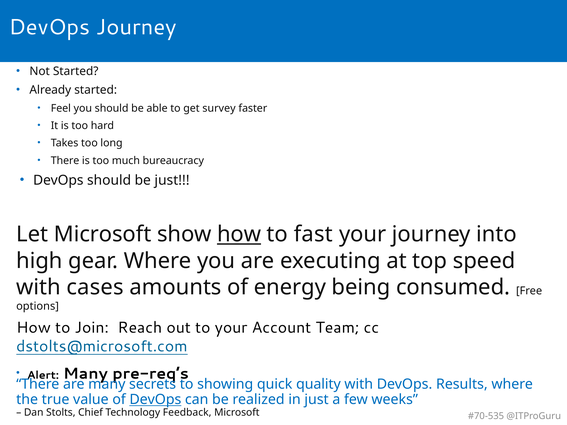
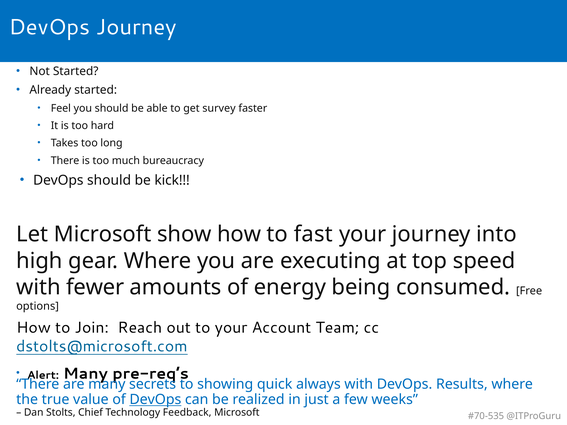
be just: just -> kick (172, 180)
how underline: present -> none (239, 235)
cases: cases -> fewer (95, 287)
quality: quality -> always (318, 385)
